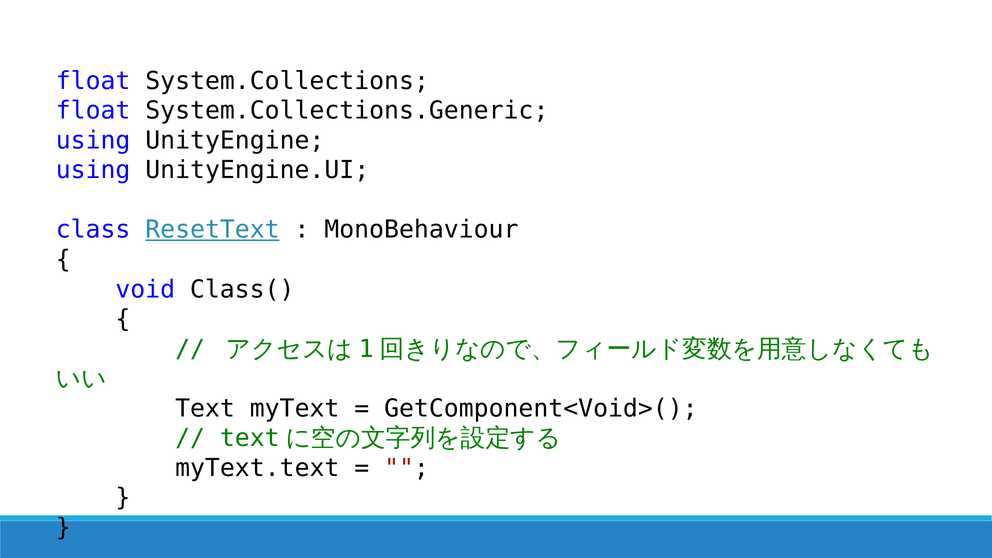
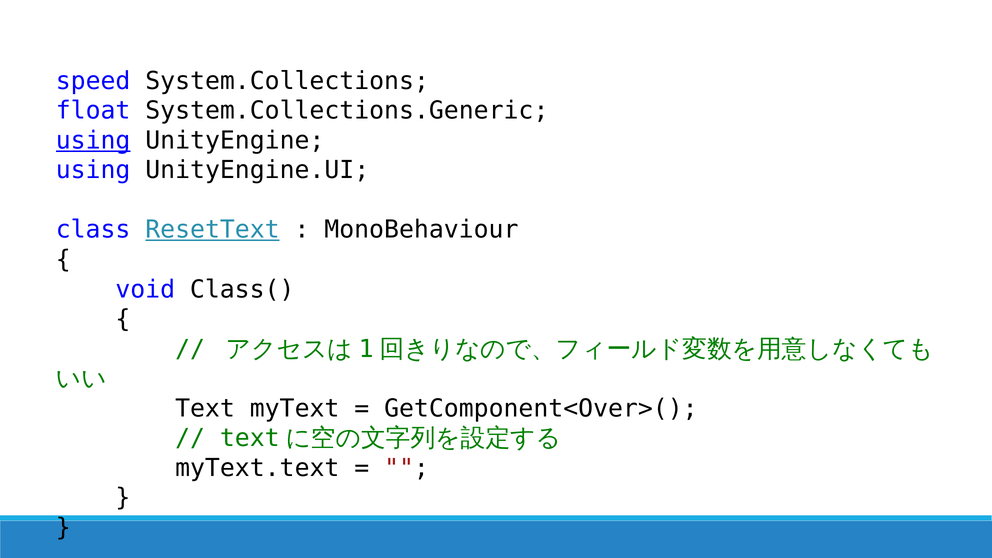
float: float -> speed (93, 81)
using underline: none -> present (93, 141)
GetComponent<Void>(: GetComponent<Void>( -> GetComponent<Over>( (541, 408)
